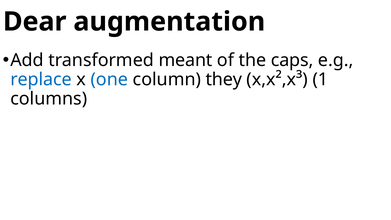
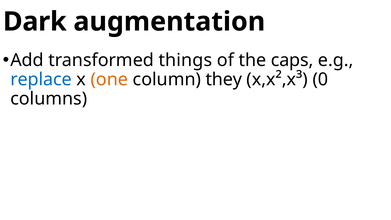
Dear: Dear -> Dark (35, 22)
meant: meant -> things (185, 60)
one colour: blue -> orange (109, 79)
1: 1 -> 0 (320, 79)
